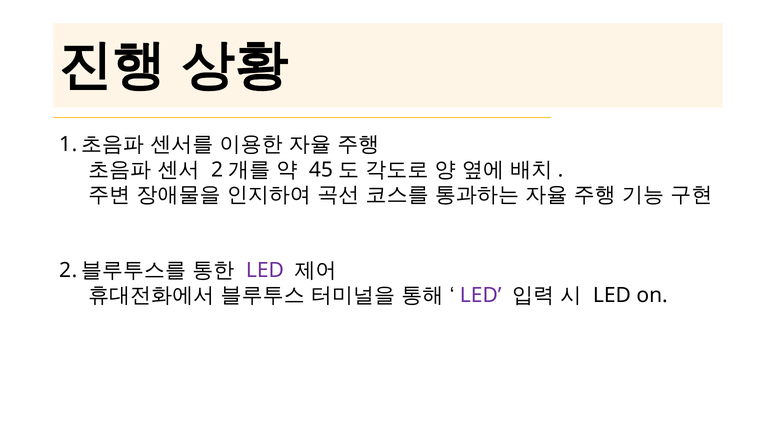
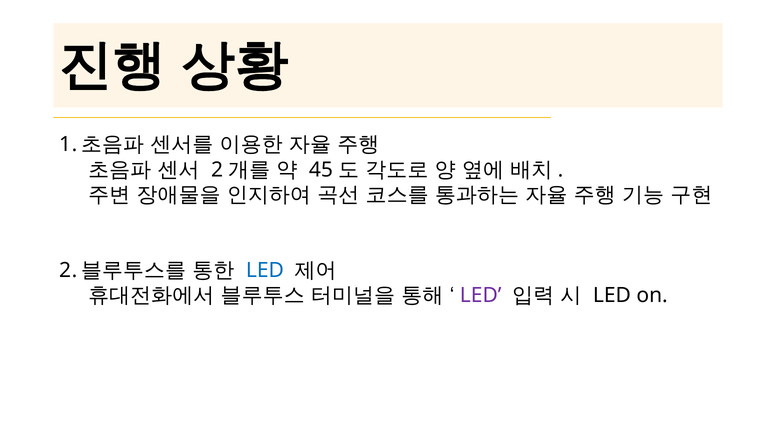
LED colour: purple -> blue (265, 271)
